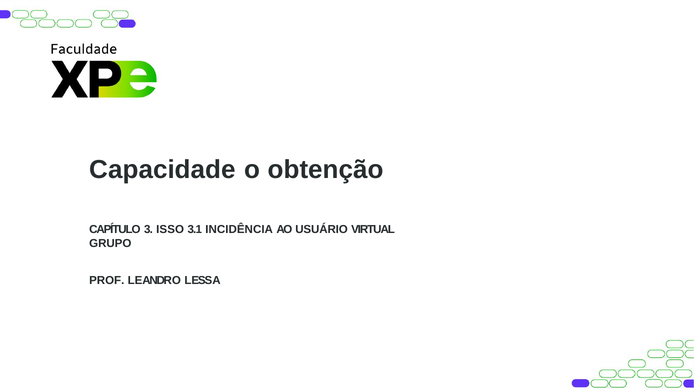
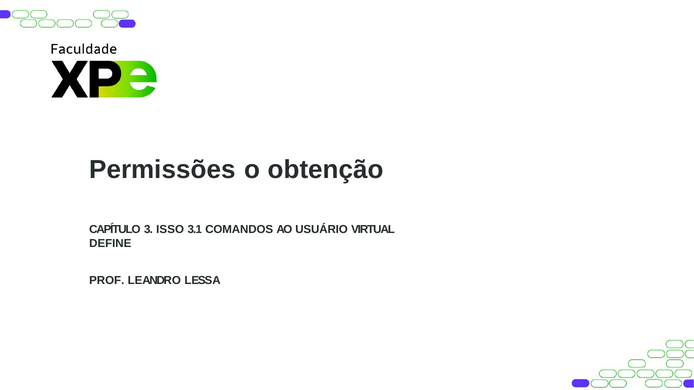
Capacidade: Capacidade -> Permissões (162, 170)
INCIDÊNCIA: INCIDÊNCIA -> COMANDOS (239, 230)
GRUPO: GRUPO -> DEFINE (110, 243)
